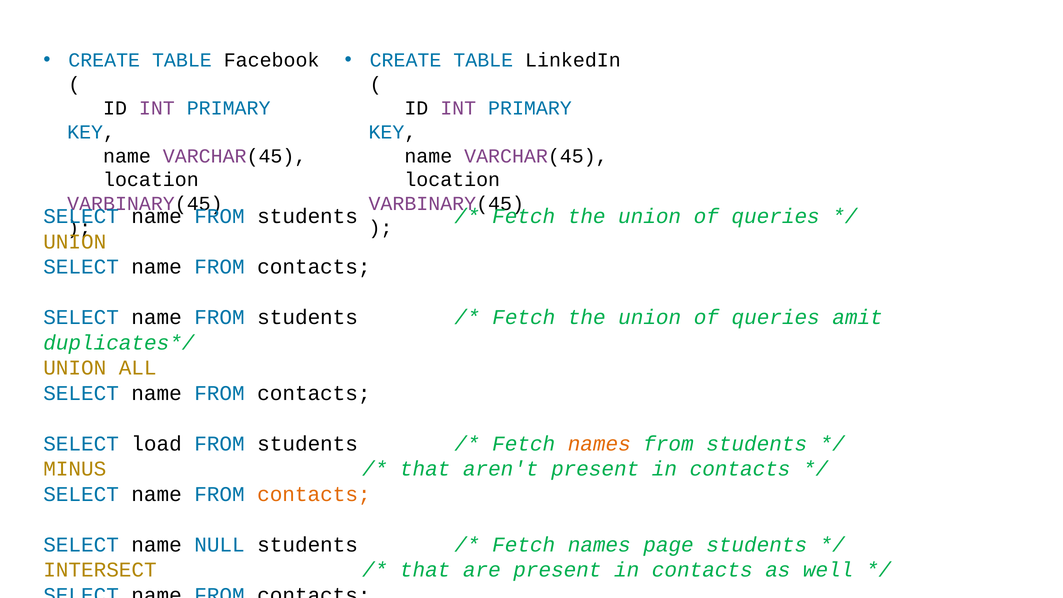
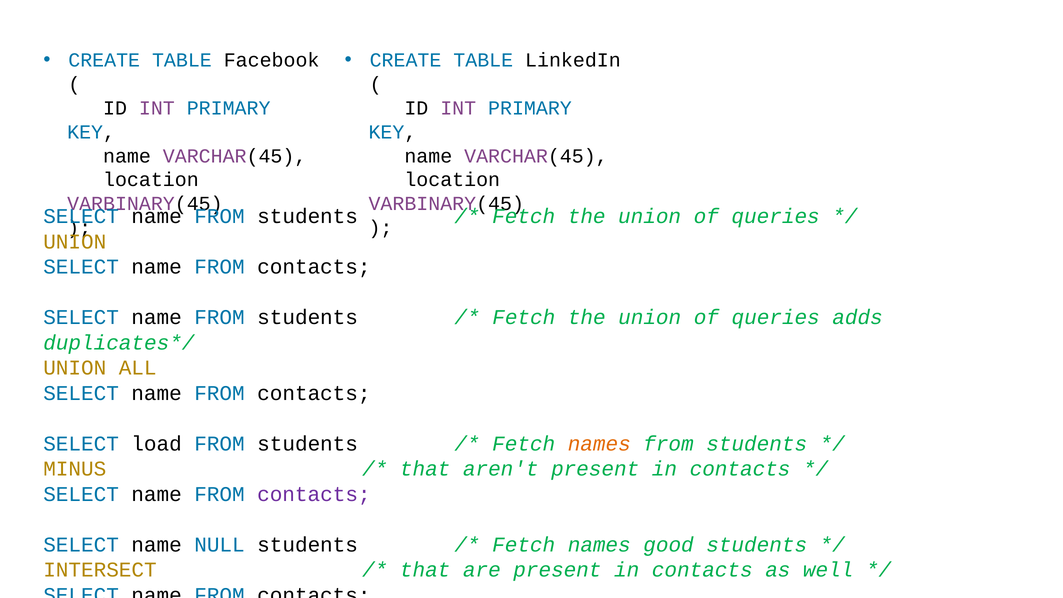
amit: amit -> adds (858, 317)
contacts colour: orange -> purple (314, 494)
page: page -> good (669, 545)
